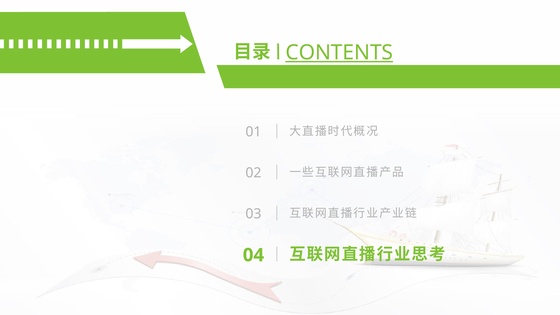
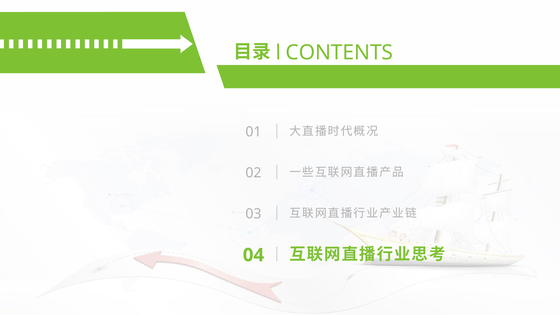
CONTENTS underline: present -> none (339, 53)
